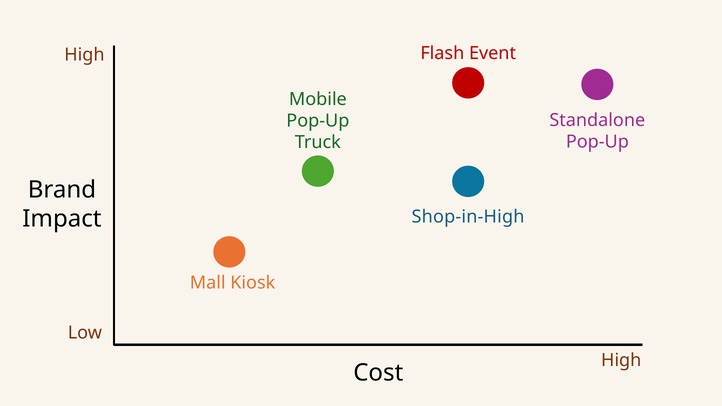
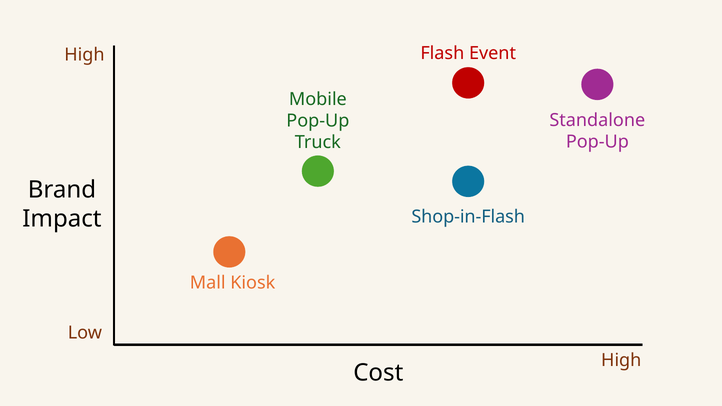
Shop-in-High: Shop-in-High -> Shop-in-Flash (468, 217)
